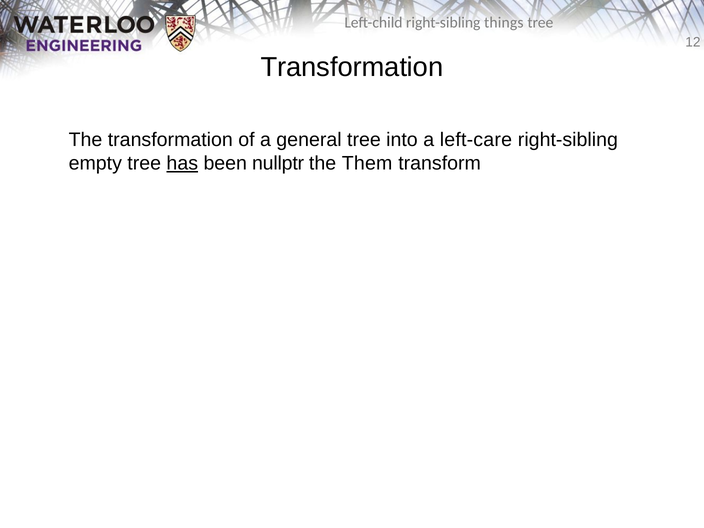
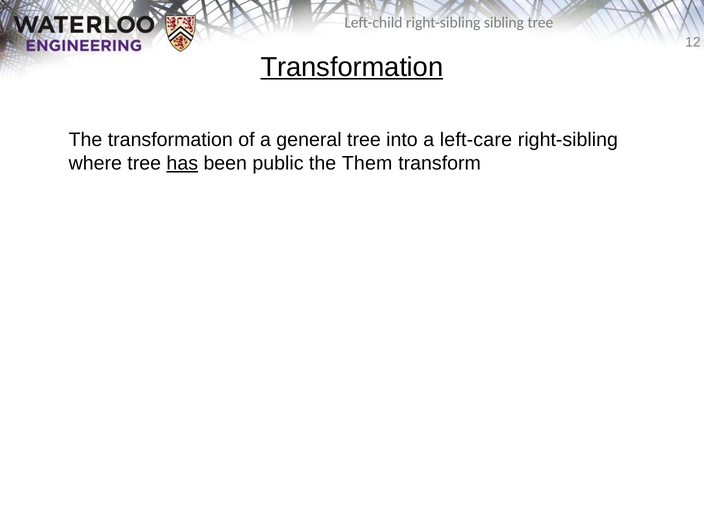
things: things -> sibling (504, 22)
Transformation underline: none -> present (352, 67)
empty: empty -> where (95, 163)
nullptr: nullptr -> public (278, 163)
